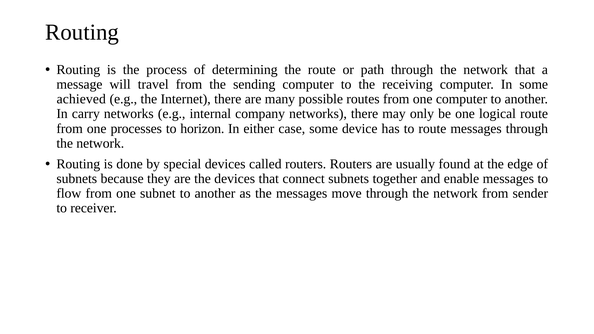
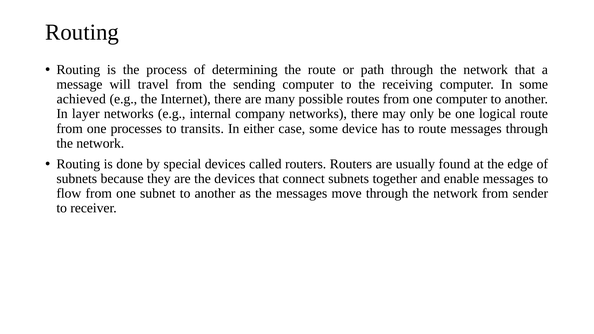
carry: carry -> layer (86, 114)
horizon: horizon -> transits (202, 129)
